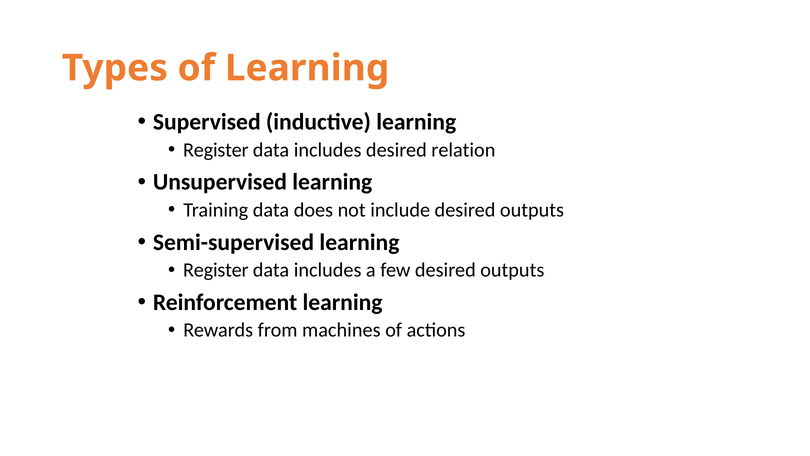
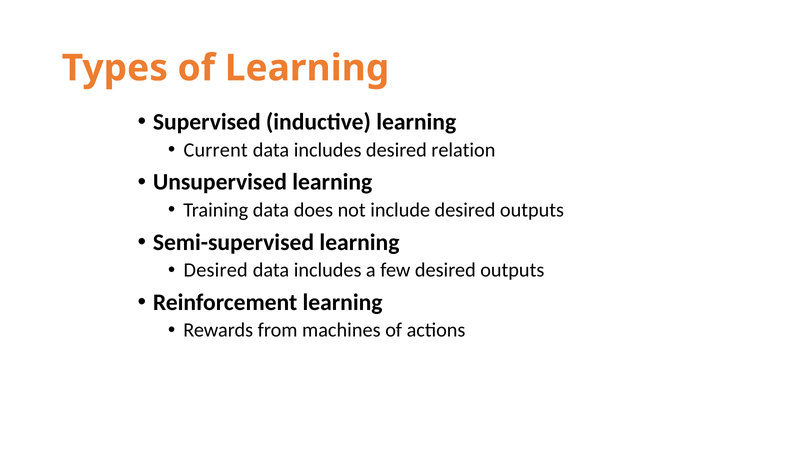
Register: Register -> Current (216, 150)
Register: Register -> Desired (216, 270)
